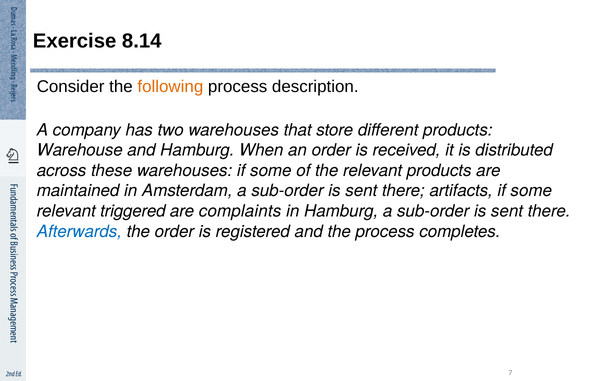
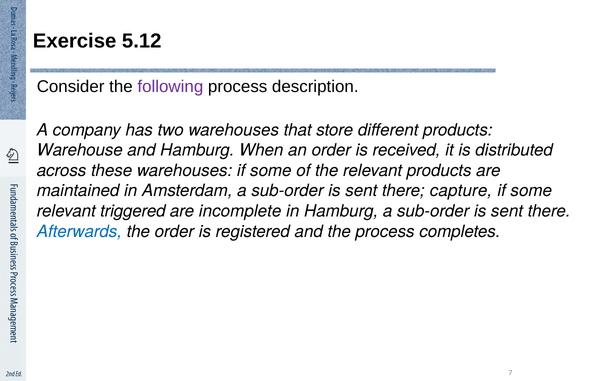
8.14: 8.14 -> 5.12 (142, 41)
following colour: orange -> purple (170, 87)
artifacts: artifacts -> capture (461, 191)
complaints: complaints -> incomplete (240, 211)
